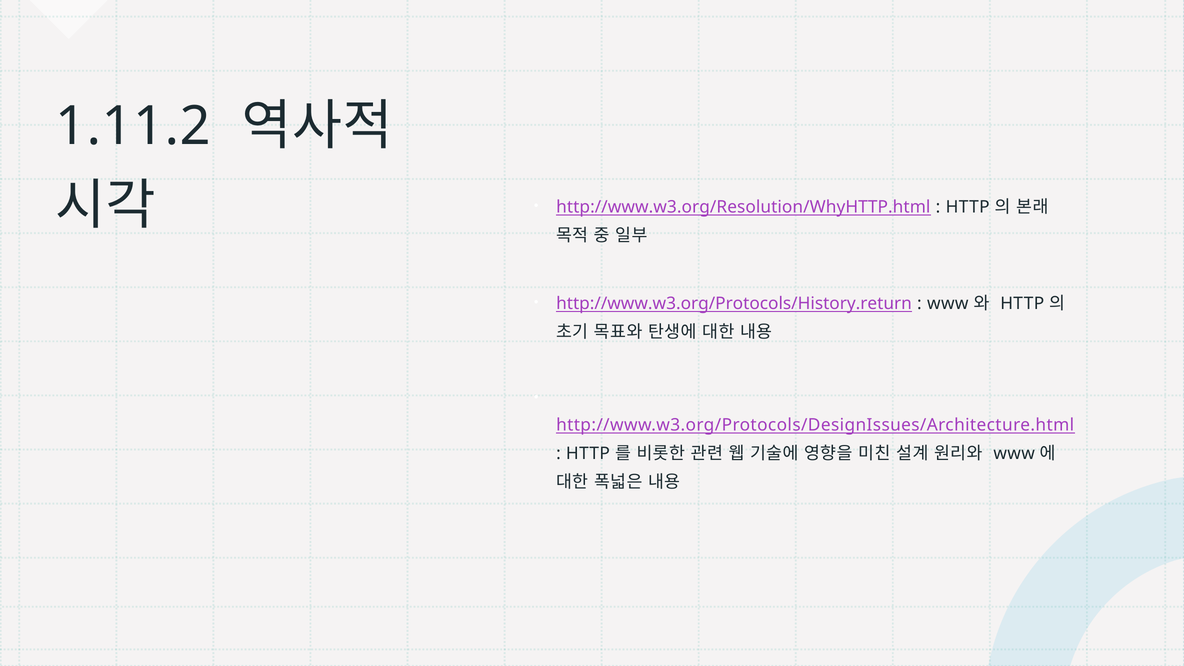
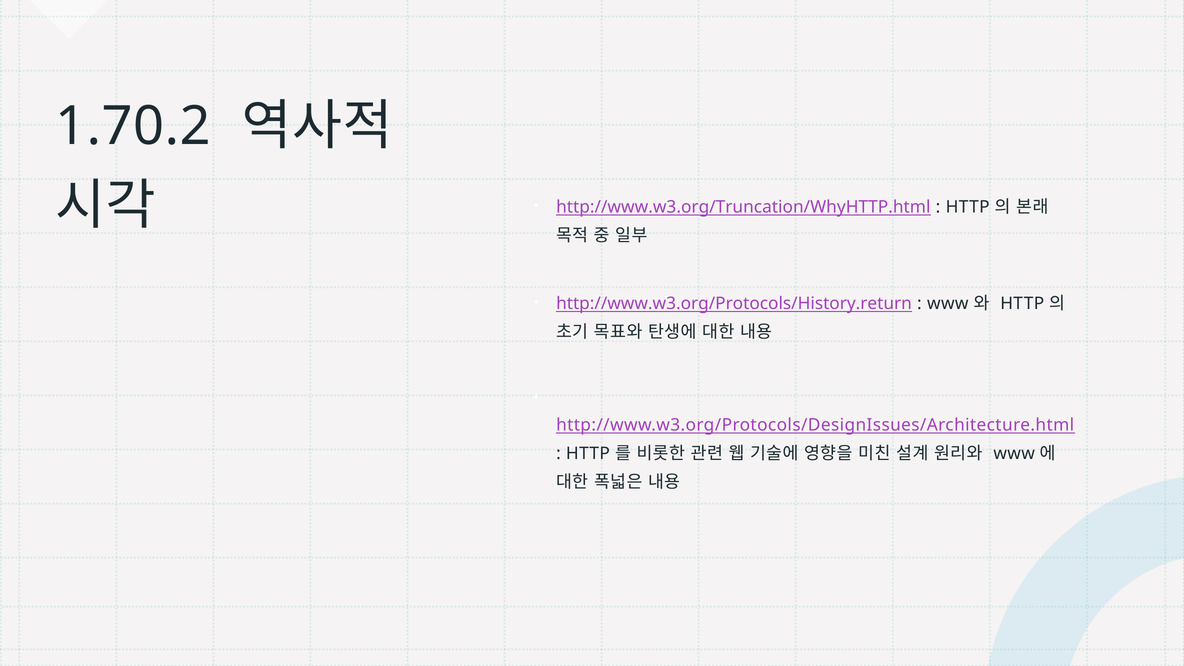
1.11.2: 1.11.2 -> 1.70.2 (133, 127)
http://www.w3.org/Resolution/WhyHTTP.html: http://www.w3.org/Resolution/WhyHTTP.html -> http://www.w3.org/Truncation/WhyHTTP.html (743, 207)
